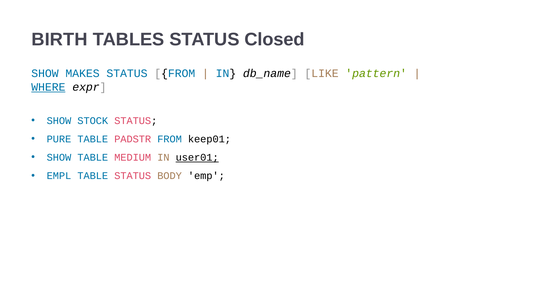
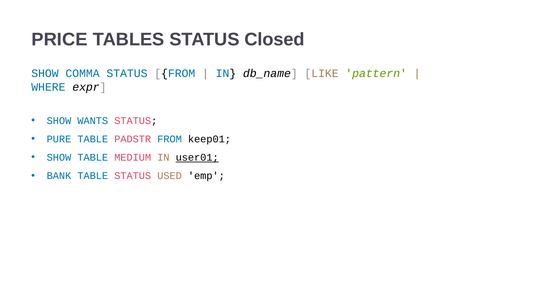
BIRTH: BIRTH -> PRICE (60, 40)
MAKES: MAKES -> COMMA (83, 74)
WHERE underline: present -> none (48, 87)
STOCK: STOCK -> WANTS (93, 121)
EMPL: EMPL -> BANK (59, 176)
BODY: BODY -> USED (170, 176)
